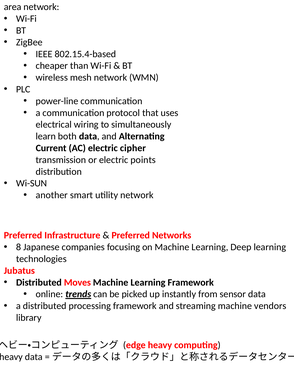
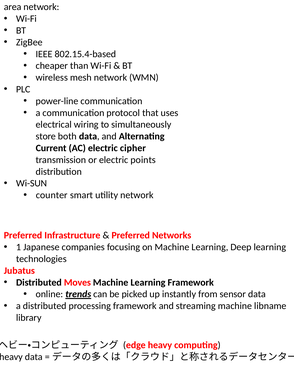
learn: learn -> store (46, 136)
another: another -> counter (52, 195)
8: 8 -> 1 (19, 247)
vendors: vendors -> libname (270, 306)
